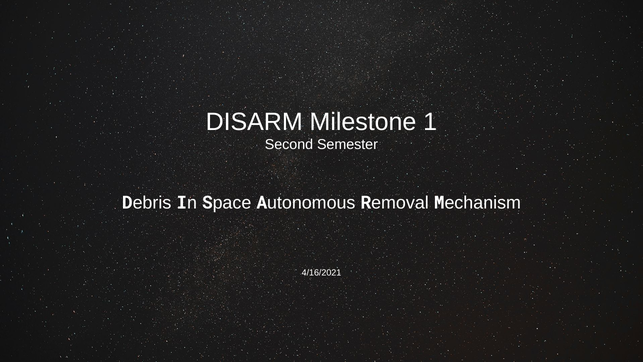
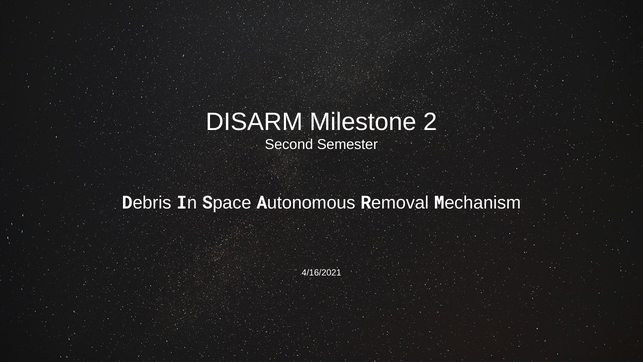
1: 1 -> 2 (430, 122)
